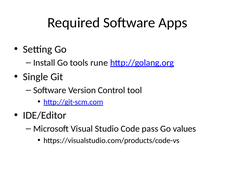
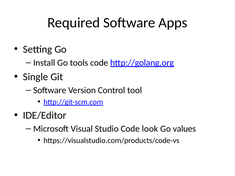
tools rune: rune -> code (99, 63)
pass: pass -> look (150, 129)
